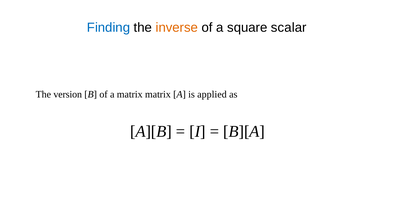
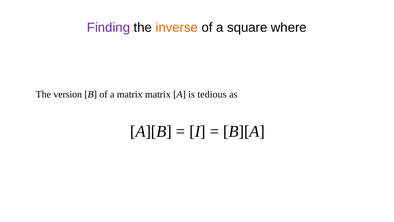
Finding colour: blue -> purple (109, 27)
scalar: scalar -> where (289, 27)
applied: applied -> tedious (212, 94)
